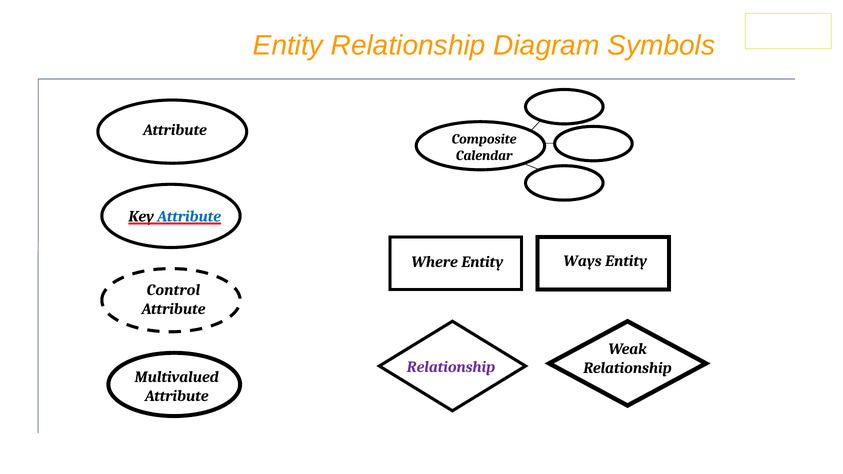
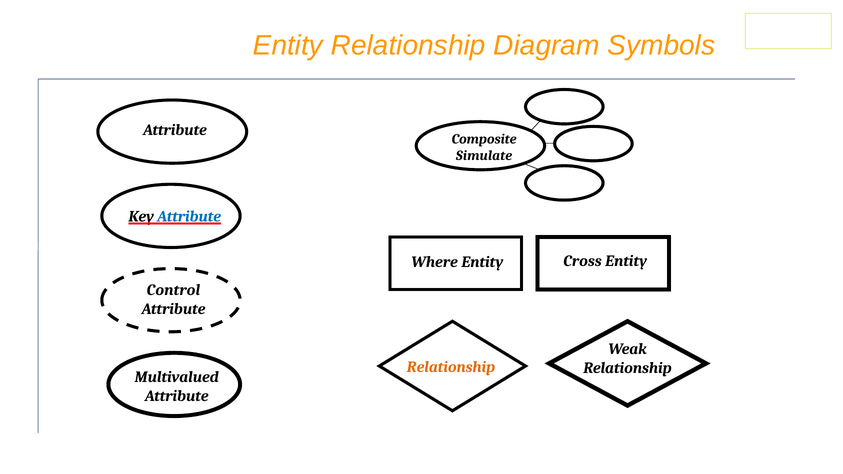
Calendar: Calendar -> Simulate (484, 156)
Ways: Ways -> Cross (582, 261)
Relationship colour: purple -> orange (451, 367)
